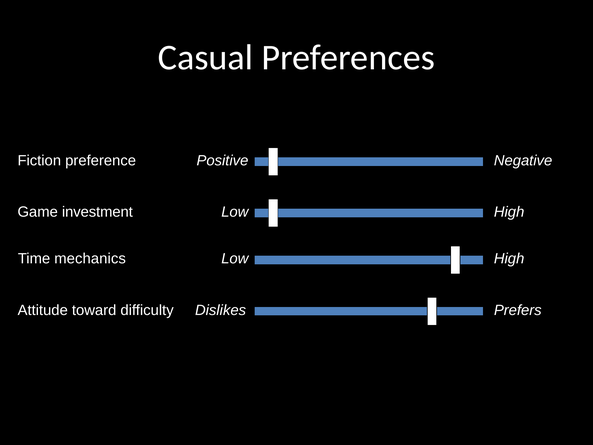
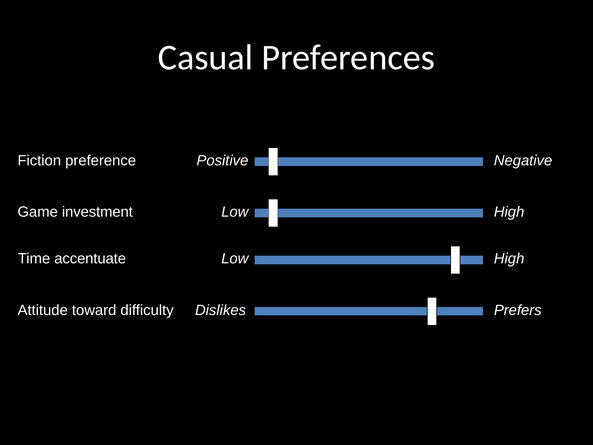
mechanics: mechanics -> accentuate (90, 259)
